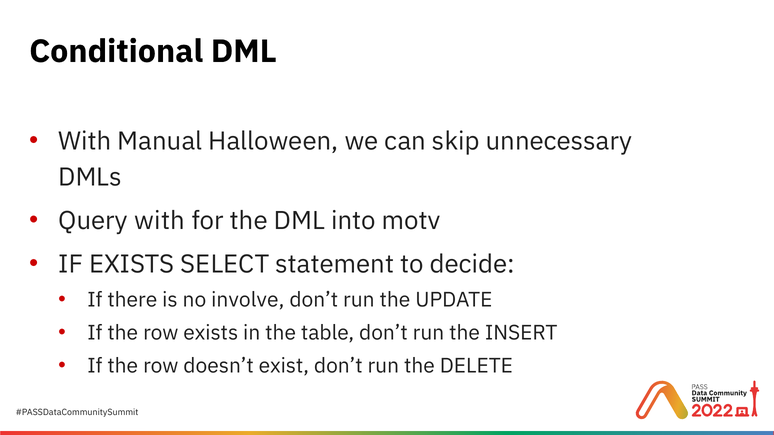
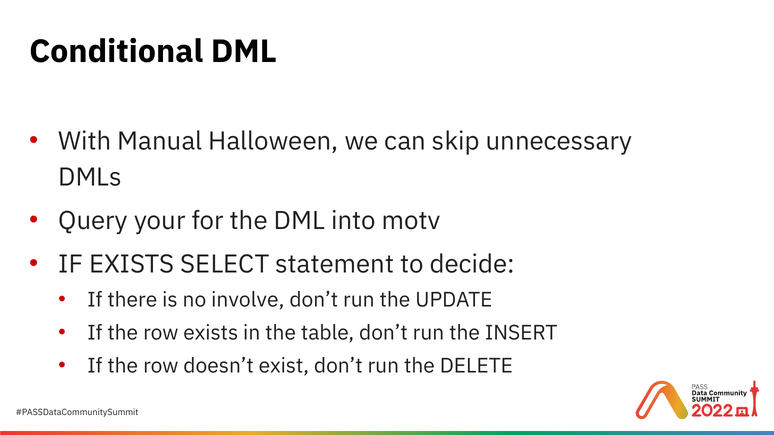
Query with: with -> your (160, 221)
